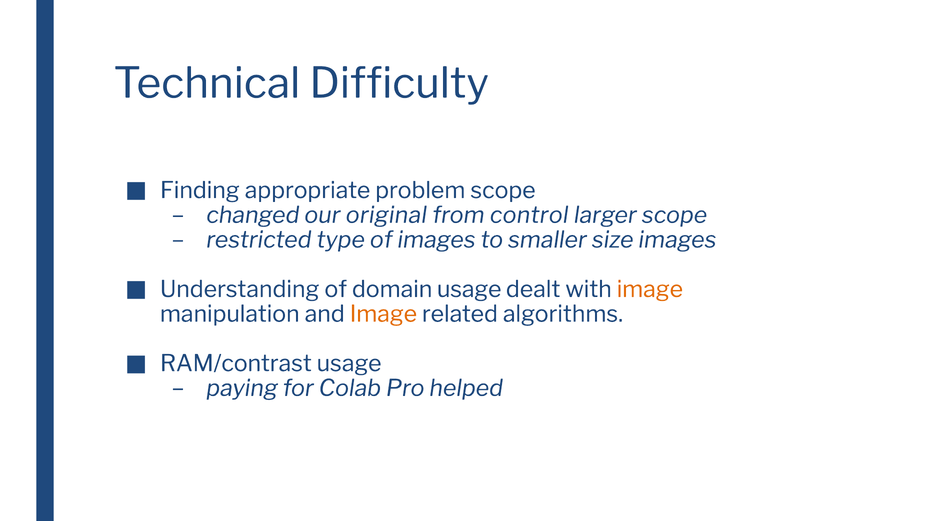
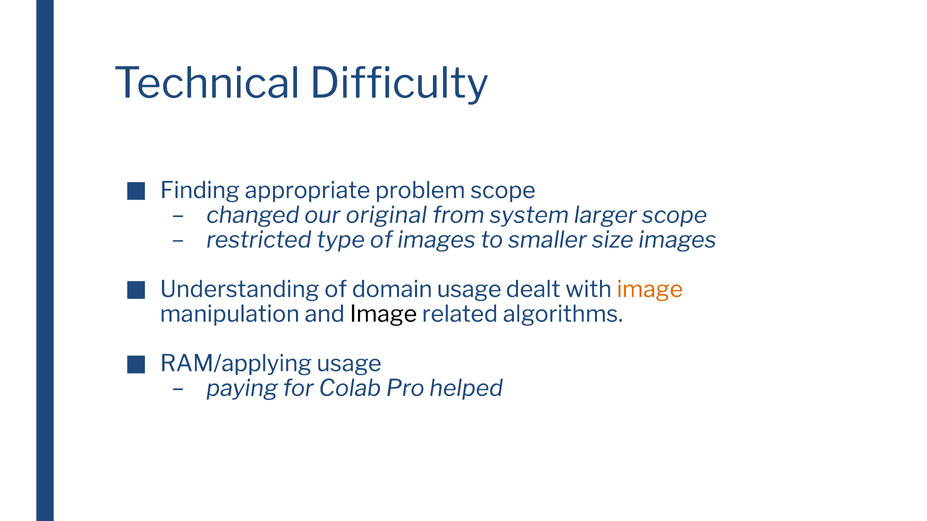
control: control -> system (529, 215)
Image colour: orange -> black (383, 314)
RAM/contrast: RAM/contrast -> RAM/applying (236, 364)
